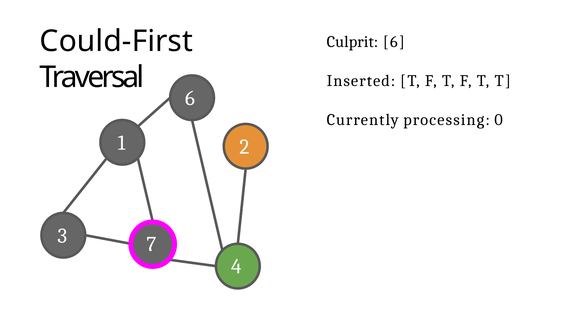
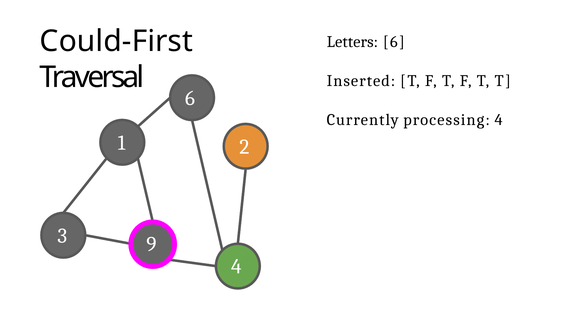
Culprit: Culprit -> Letters (352, 42)
processing 0: 0 -> 4 (499, 120)
7: 7 -> 9 (151, 244)
